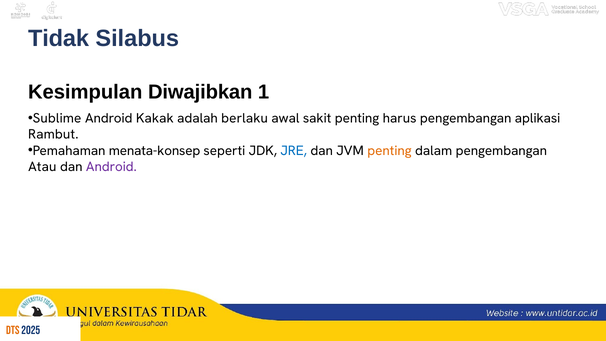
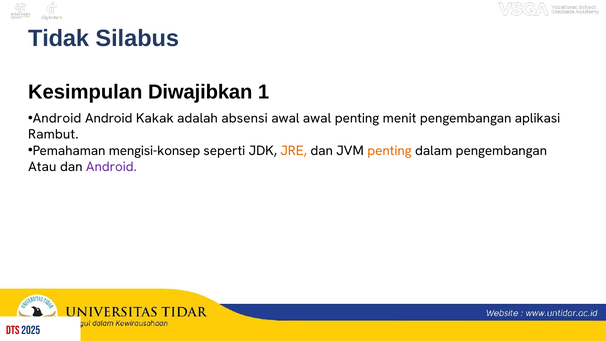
Sublime: Sublime -> Android (57, 118)
berlaku: berlaku -> absensi (245, 118)
awal sakit: sakit -> awal (317, 118)
harus: harus -> menit (400, 118)
menata-konsep: menata-konsep -> mengisi-konsep (155, 151)
JRE colour: blue -> orange (294, 151)
DTS colour: orange -> red (13, 330)
